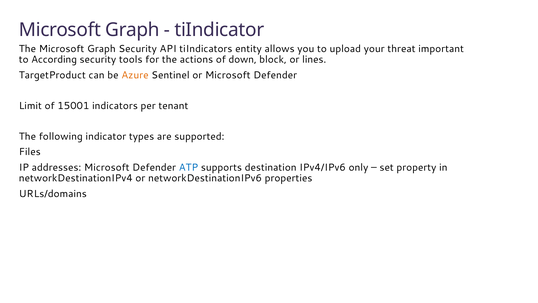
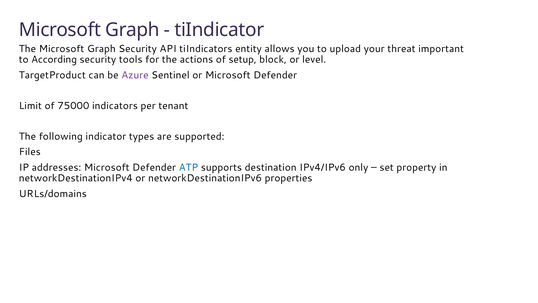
down: down -> setup (243, 60)
lines: lines -> level (314, 60)
Azure colour: orange -> purple (135, 75)
15001: 15001 -> 75000 (73, 106)
